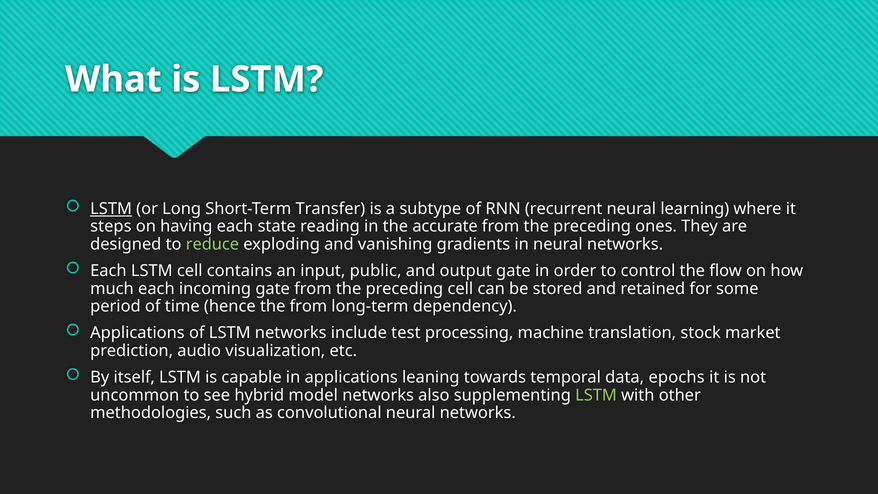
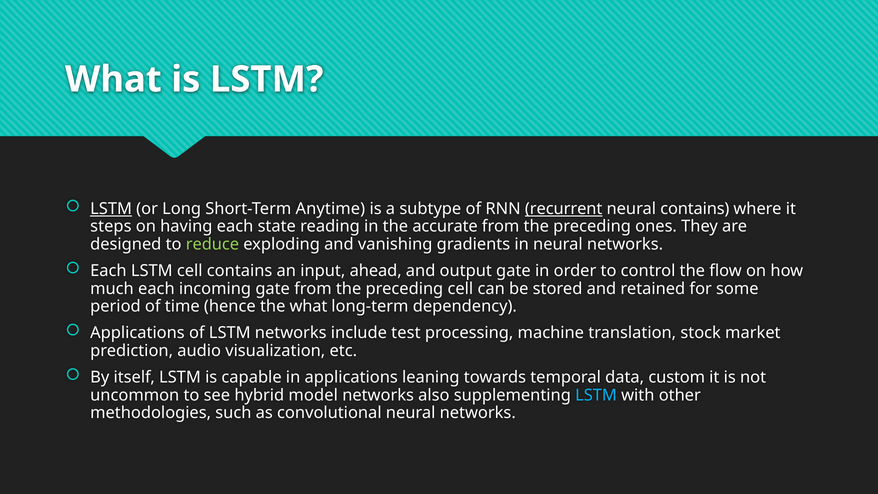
Transfer: Transfer -> Anytime (330, 209)
recurrent underline: none -> present (564, 209)
neural learning: learning -> contains (695, 209)
public: public -> ahead (376, 271)
the from: from -> what (308, 306)
epochs: epochs -> custom (677, 377)
LSTM colour: light green -> light blue (596, 395)
